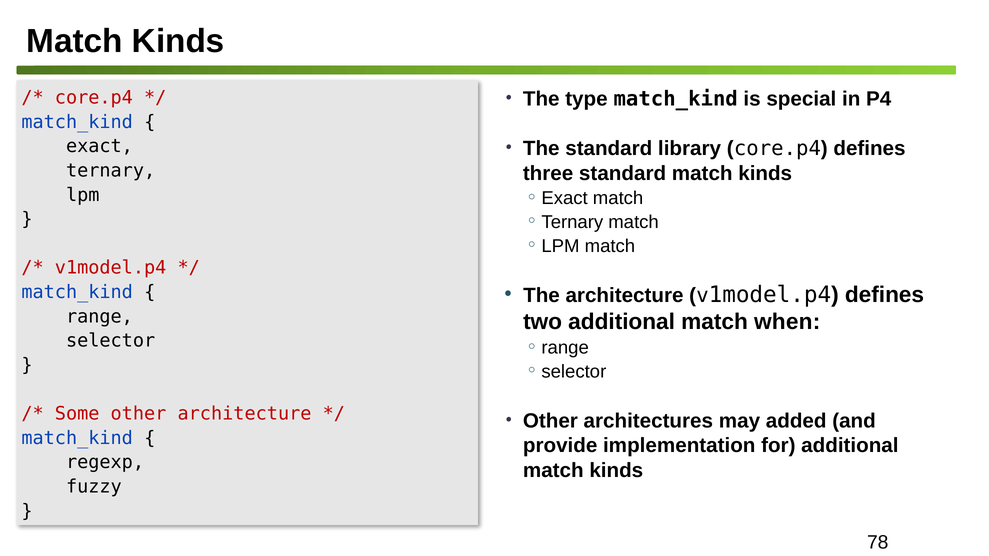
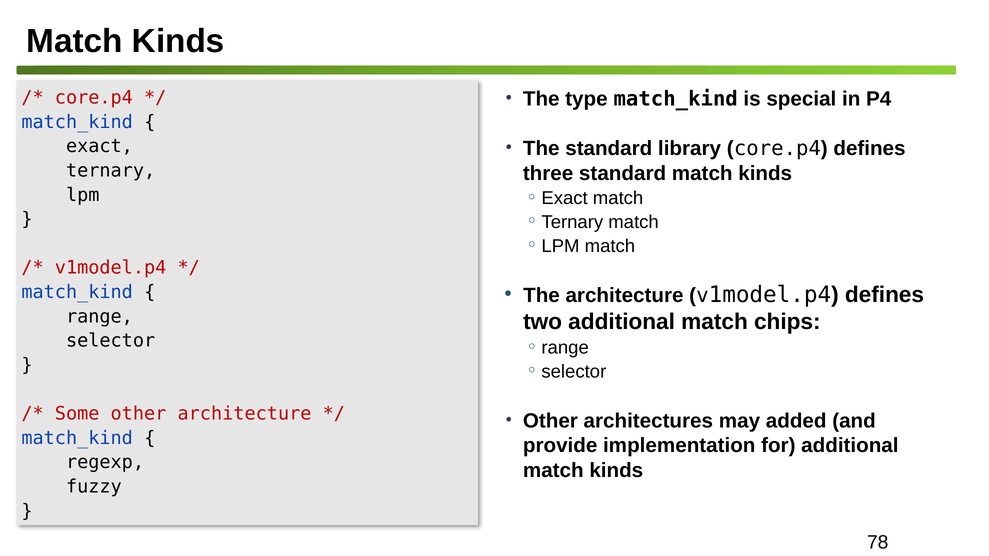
when: when -> chips (787, 322)
